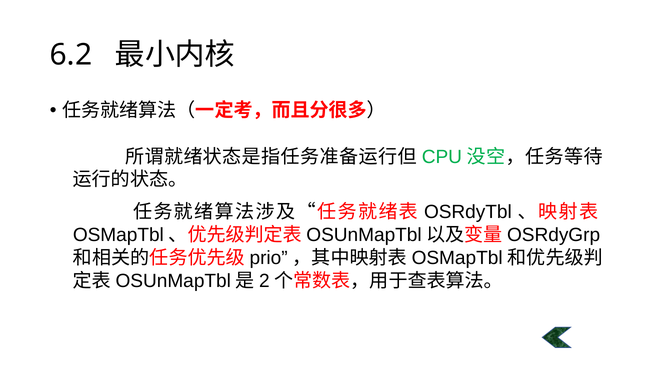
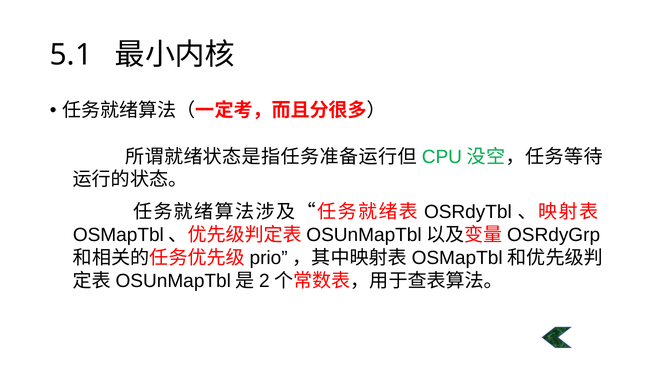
6.2: 6.2 -> 5.1 (71, 55)
